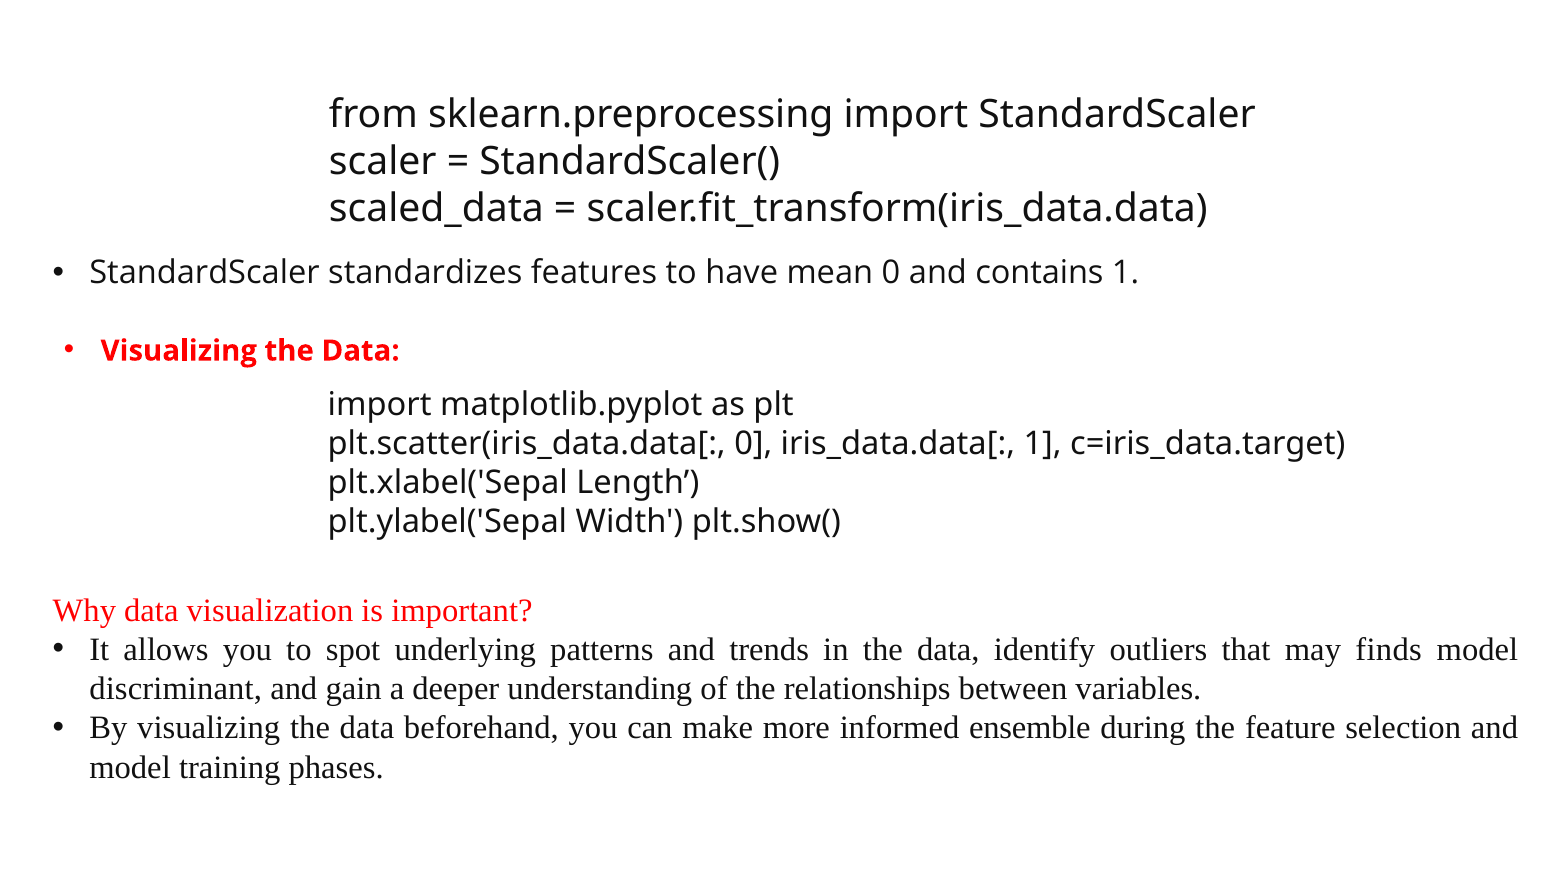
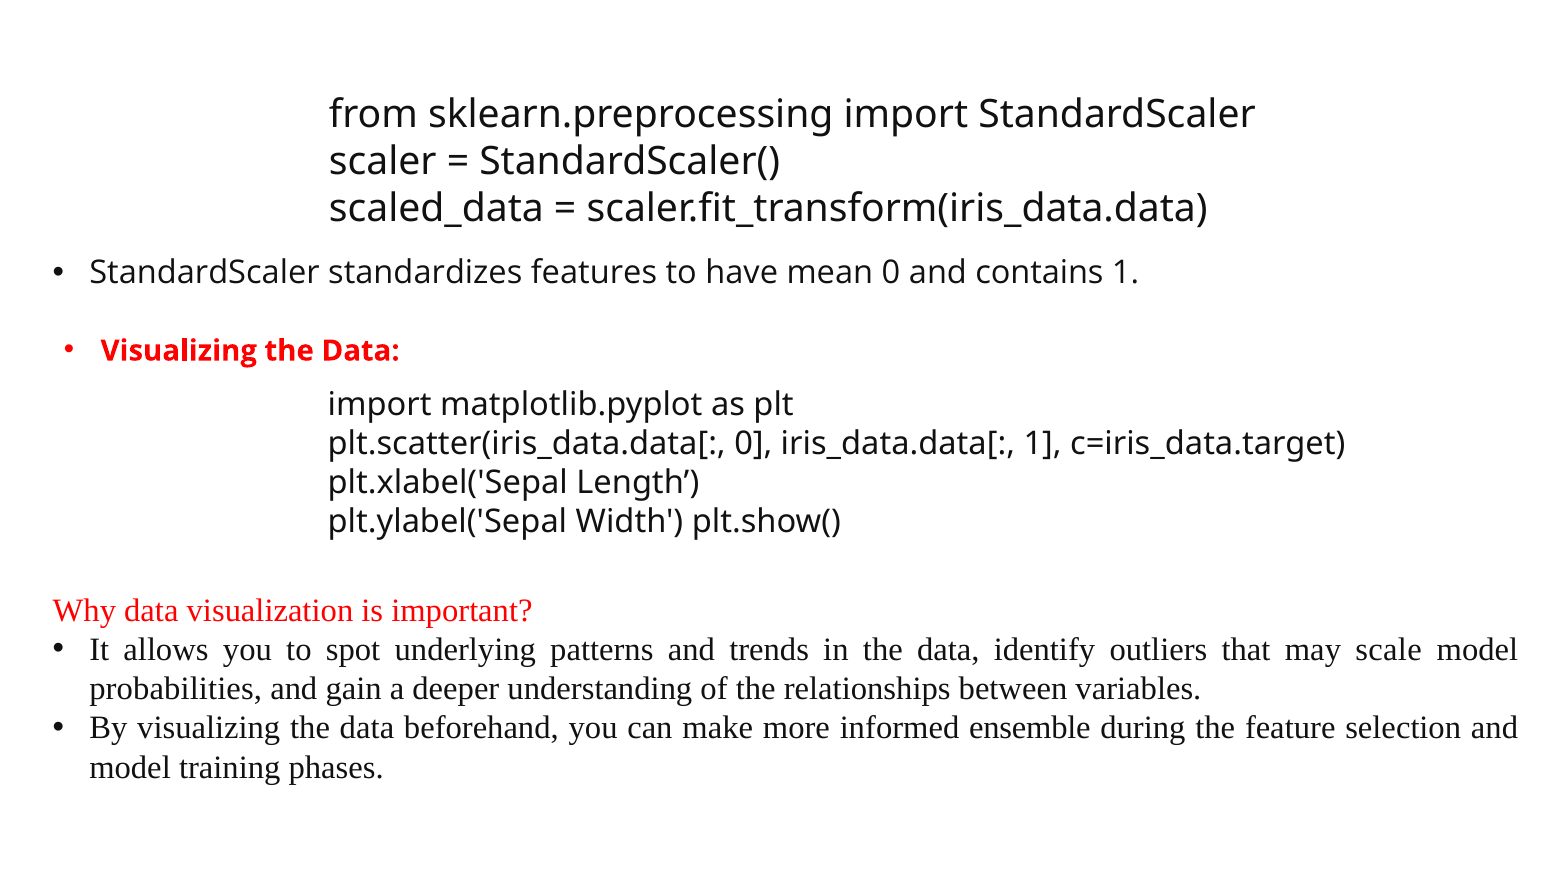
finds: finds -> scale (1389, 650)
discriminant: discriminant -> probabilities (176, 689)
